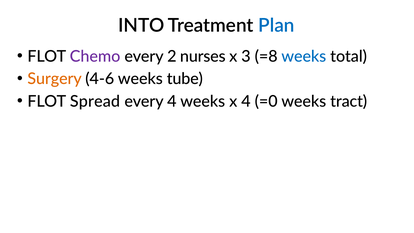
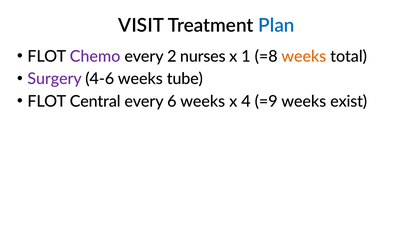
INTO: INTO -> VISIT (141, 26)
3: 3 -> 1 (246, 56)
weeks colour: blue -> orange (304, 56)
Surgery colour: orange -> purple (55, 79)
Spread: Spread -> Central (95, 101)
every 4: 4 -> 6 (172, 101)
=0: =0 -> =9 (266, 101)
tract: tract -> exist (349, 101)
